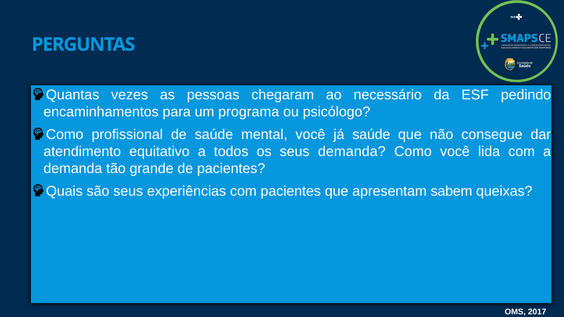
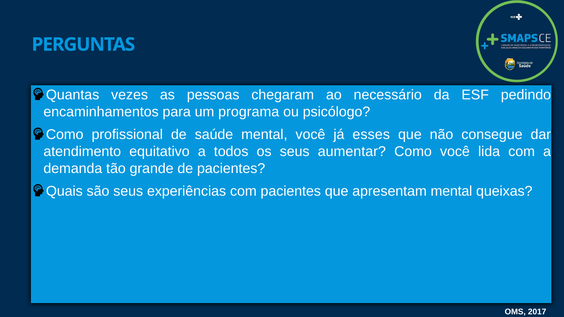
já saúde: saúde -> esses (371, 135)
seus demanda: demanda -> aumentar (352, 152)
apresentam sabem: sabem -> mental (451, 191)
